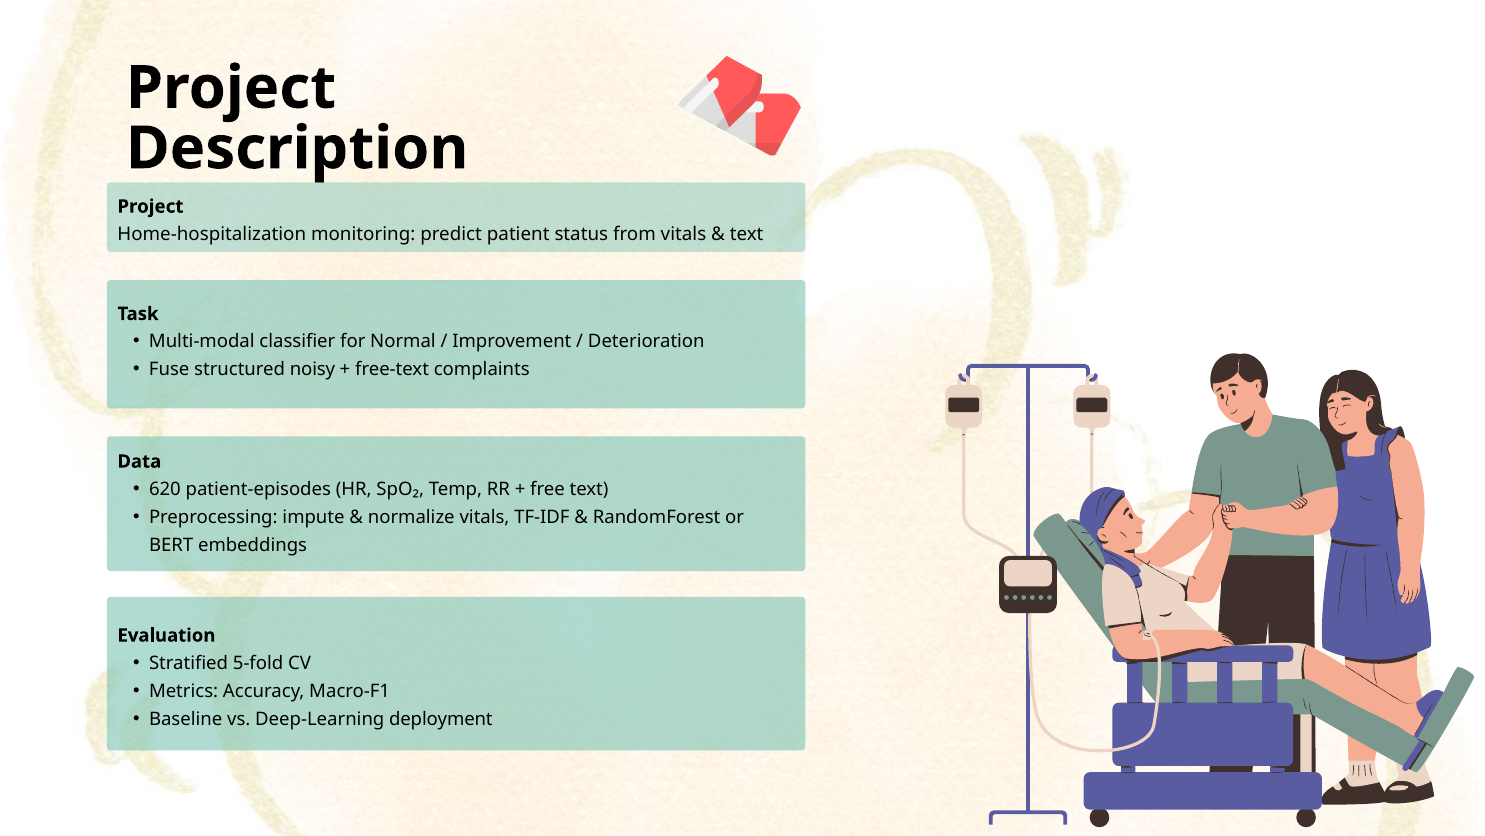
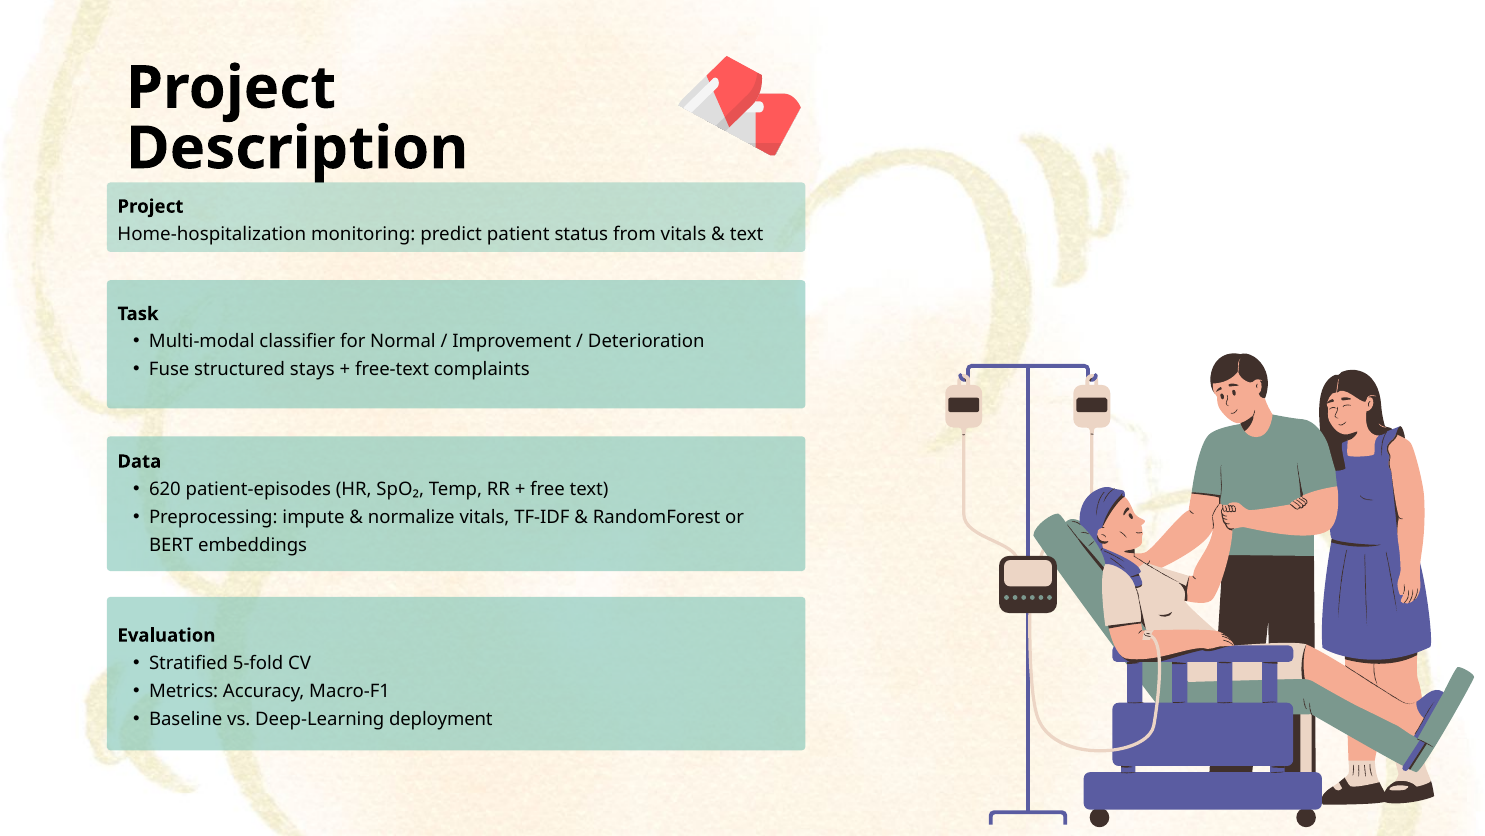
noisy: noisy -> stays (312, 369)
